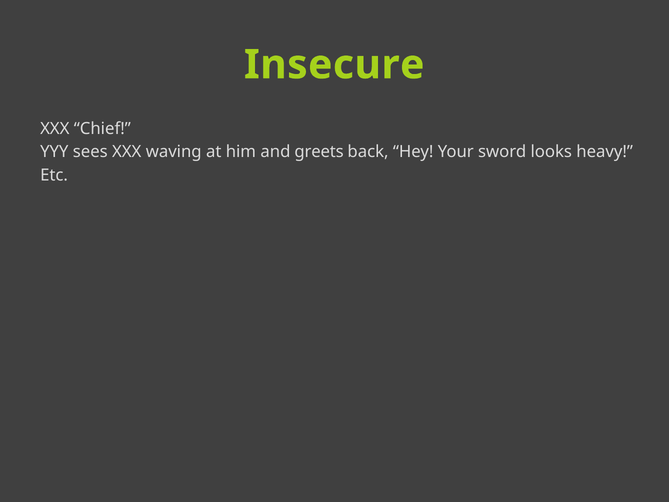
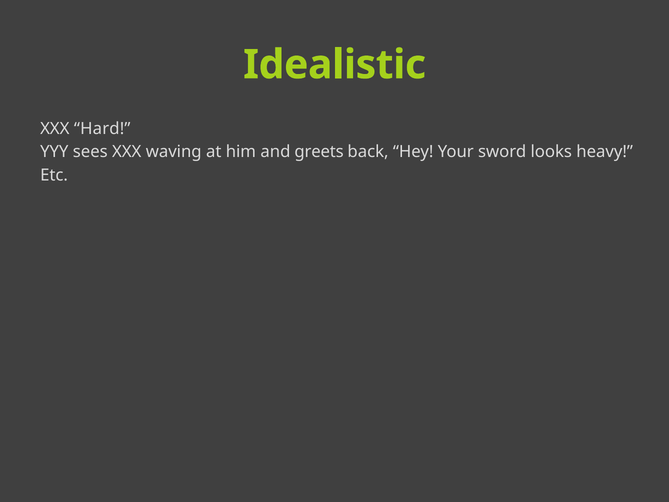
Insecure: Insecure -> Idealistic (335, 65)
Chief: Chief -> Hard (102, 128)
